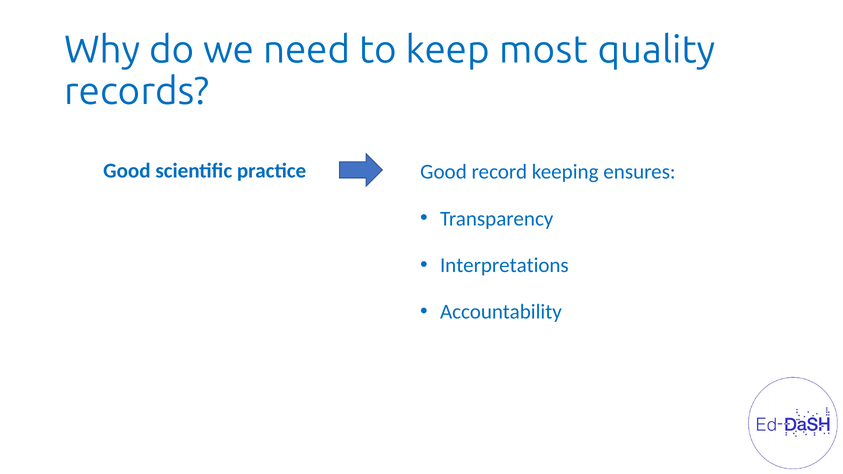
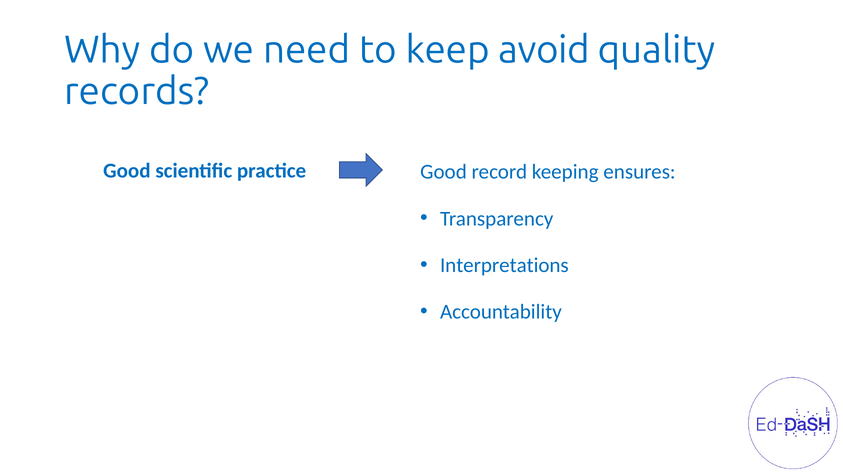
most: most -> avoid (544, 50)
